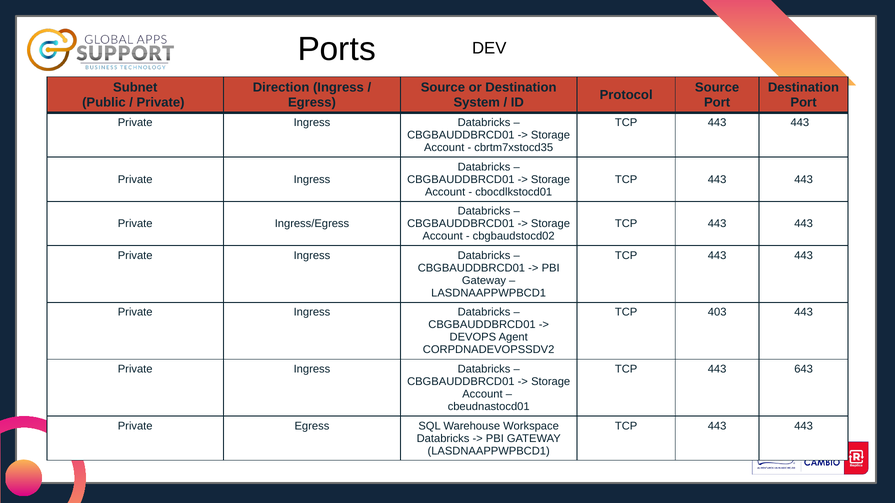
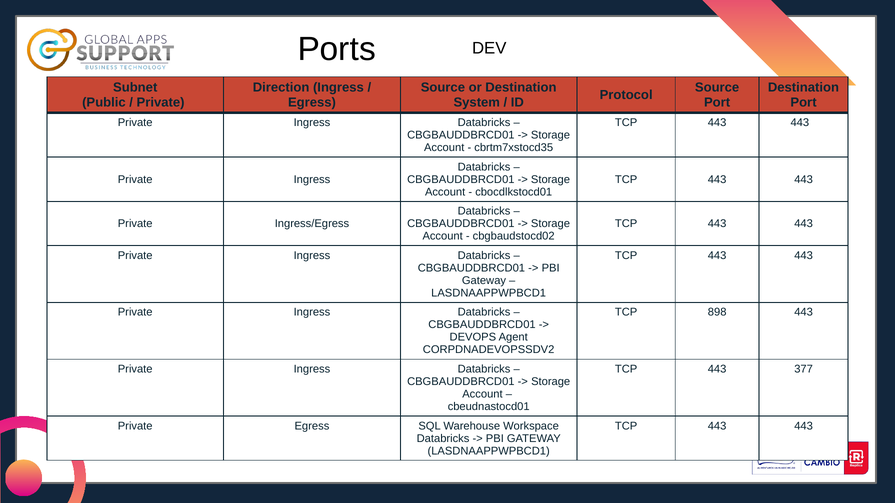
403: 403 -> 898 (717, 313)
643: 643 -> 377 (804, 369)
